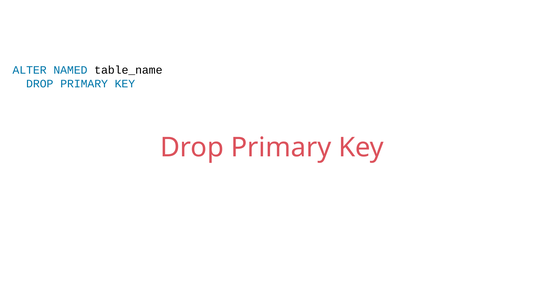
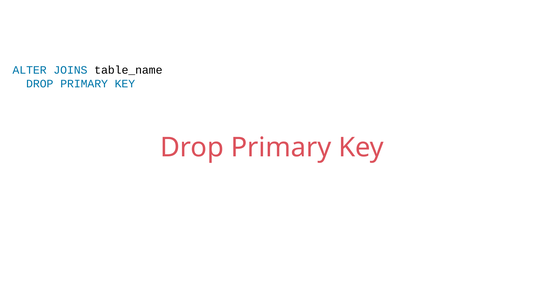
NAMED: NAMED -> JOINS (70, 70)
